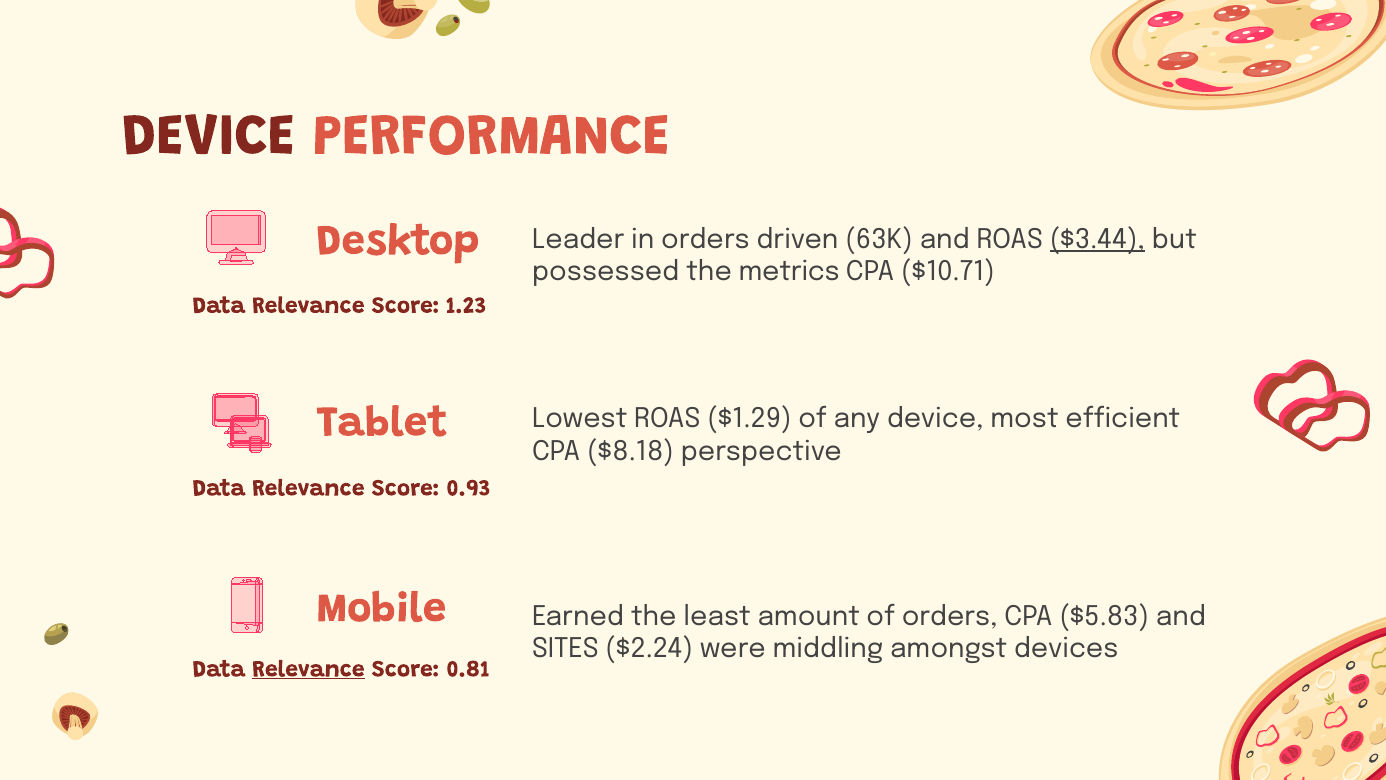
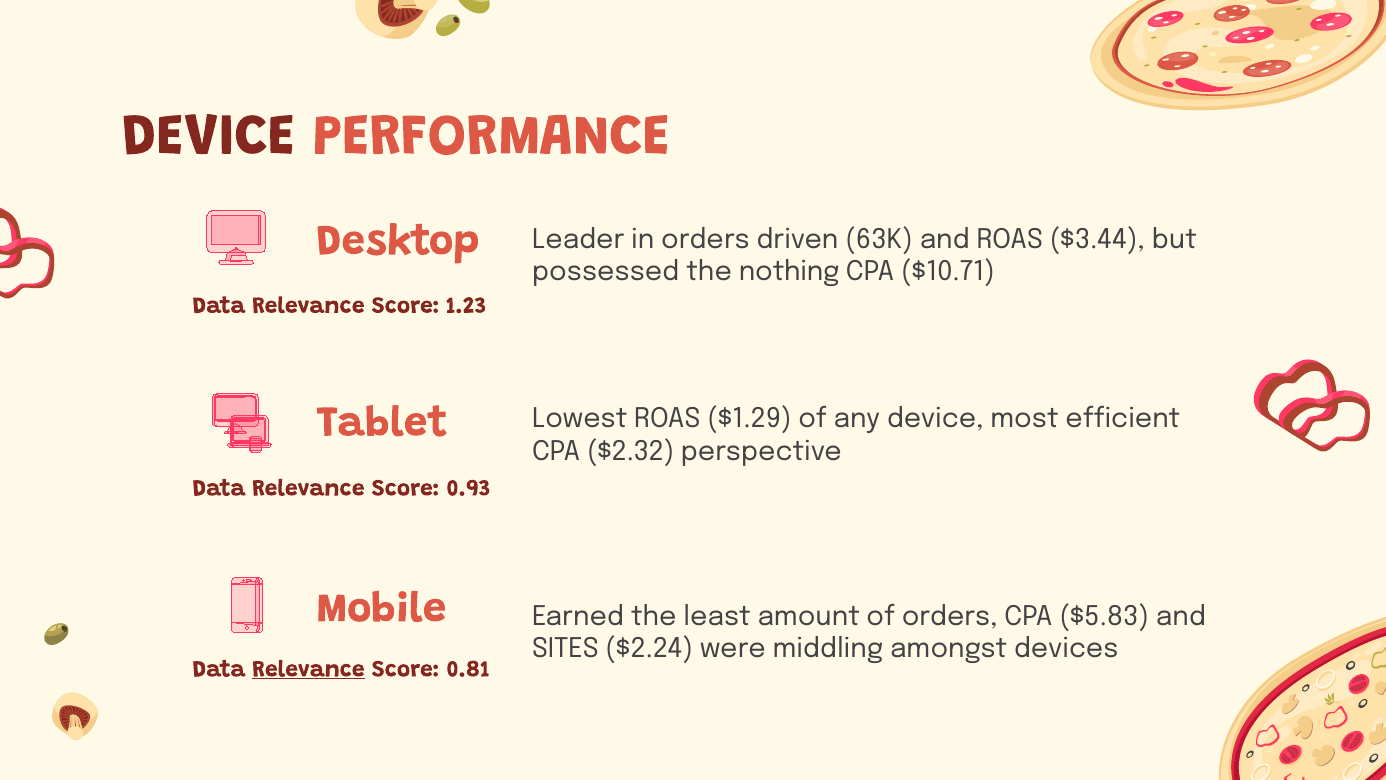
$3.44 underline: present -> none (1097, 239)
metrics: metrics -> nothing (789, 272)
$8.18: $8.18 -> $2.32 (631, 451)
